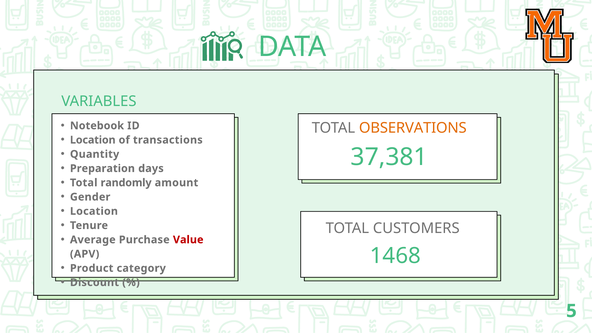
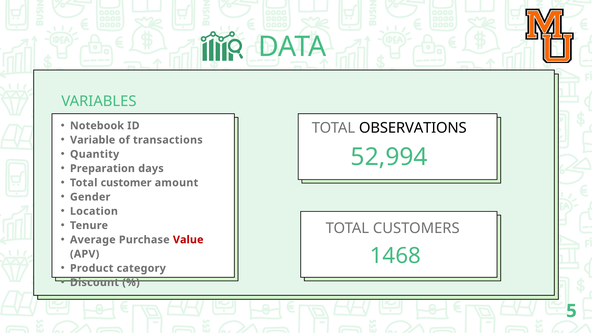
OBSERVATIONS colour: orange -> black (413, 128)
Location: Location -> Variable (93, 140)
37,381: 37,381 -> 52,994 (389, 157)
randomly: randomly -> customer (126, 183)
